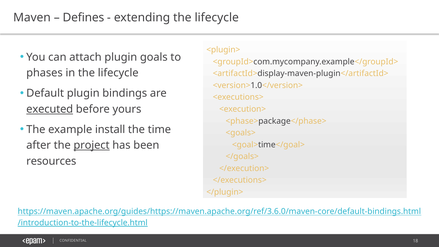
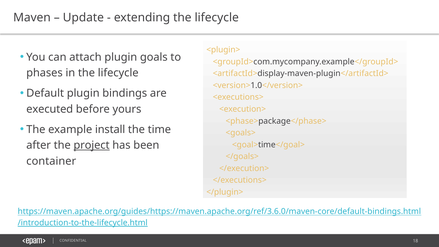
Defines: Defines -> Update (83, 18)
executed underline: present -> none (50, 109)
resources: resources -> container (51, 161)
